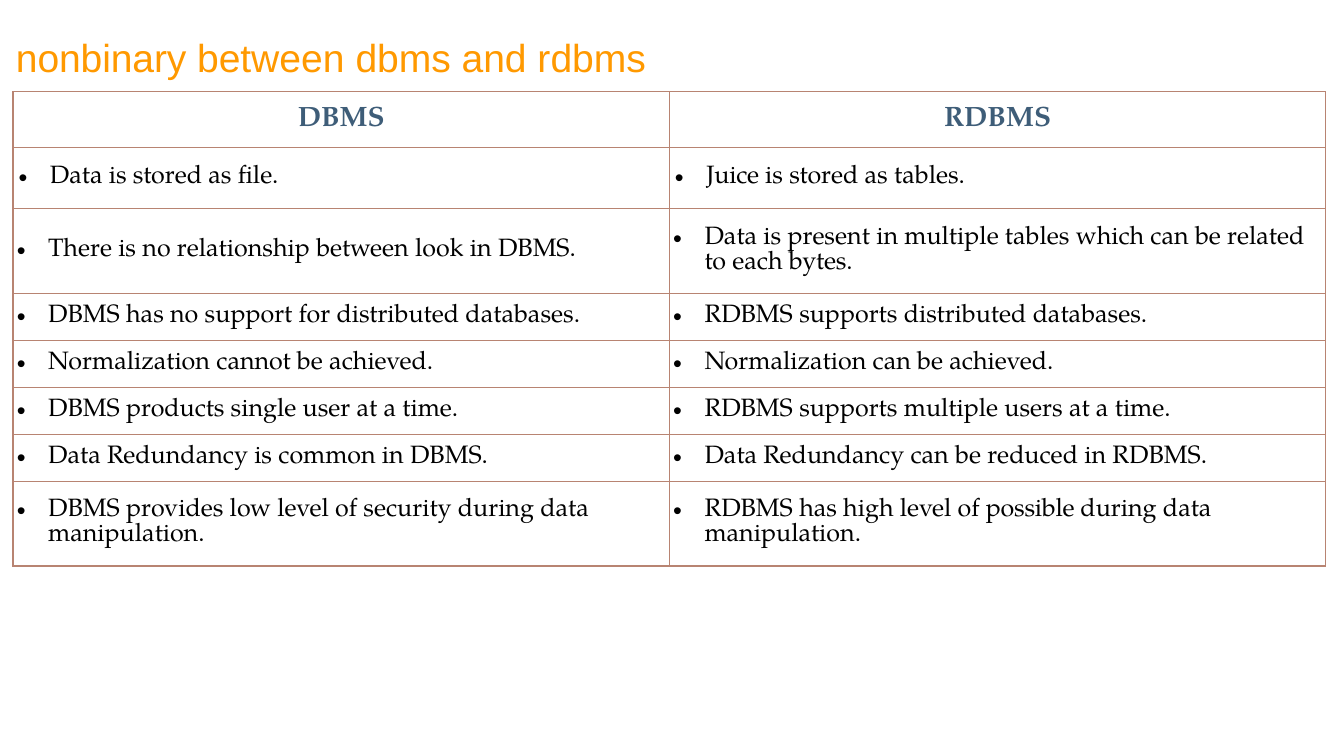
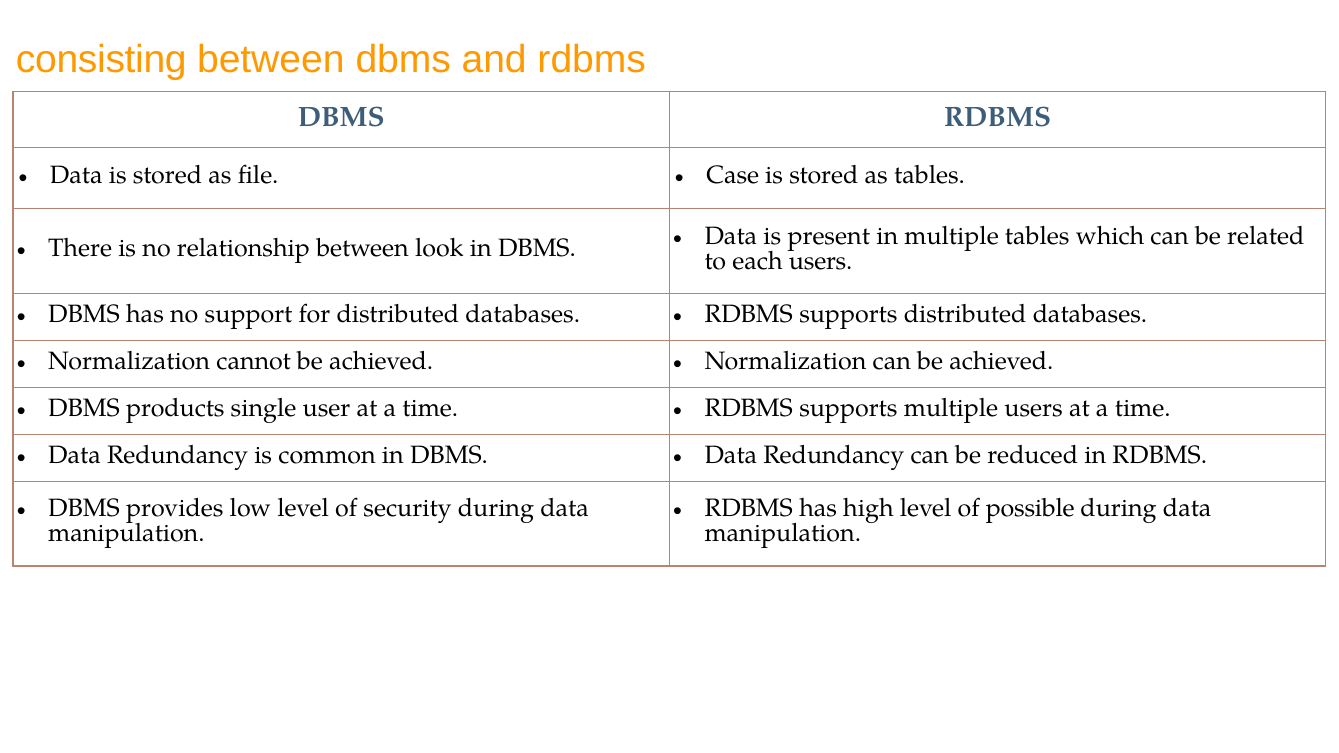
nonbinary: nonbinary -> consisting (101, 60)
Juice: Juice -> Case (733, 175)
each bytes: bytes -> users (821, 261)
